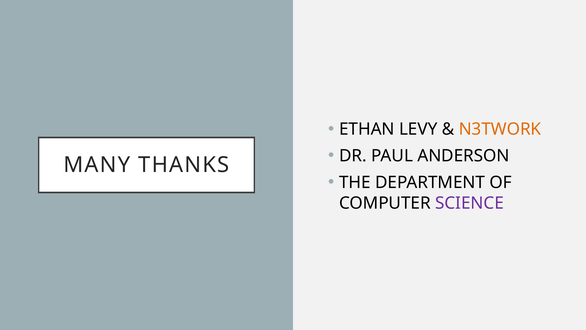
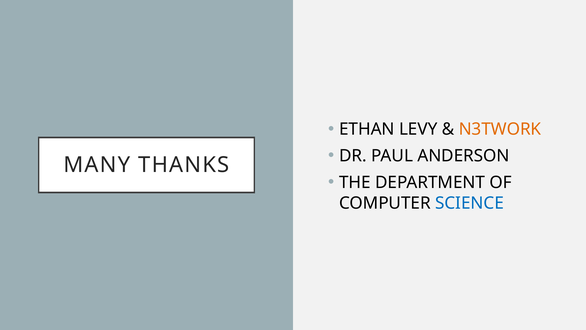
SCIENCE colour: purple -> blue (470, 203)
